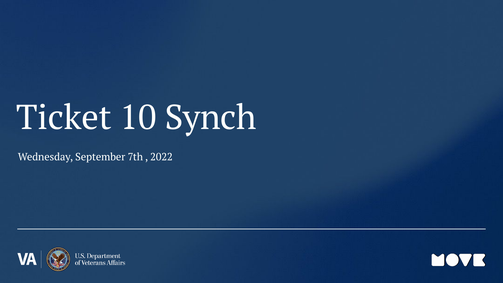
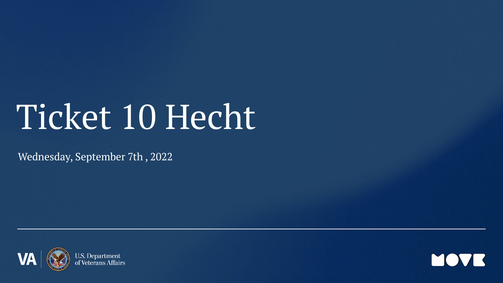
Synch: Synch -> Hecht (211, 118)
